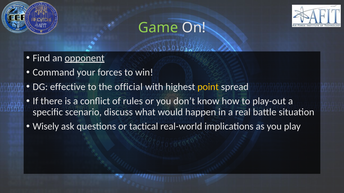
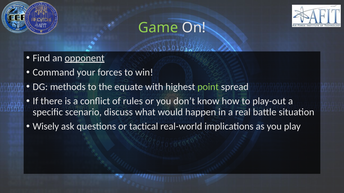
effective: effective -> methods (68, 87)
official: official -> equate (129, 87)
point colour: yellow -> light green (208, 87)
